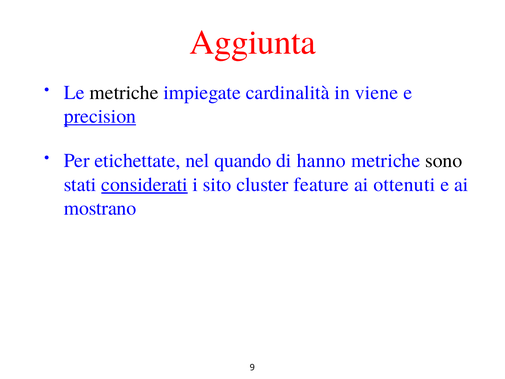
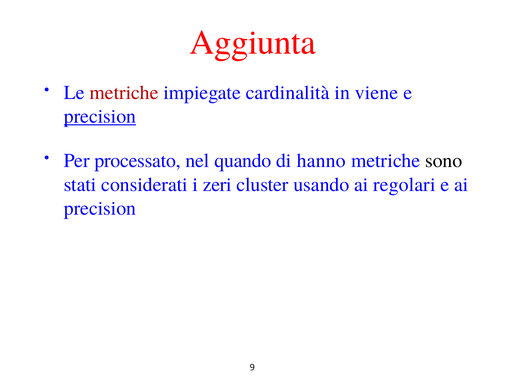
metriche colour: black -> red (124, 93)
etichettate: etichettate -> processato (138, 161)
considerati underline: present -> none (145, 184)
sito: sito -> zeri (217, 184)
feature: feature -> usando (321, 184)
ottenuti: ottenuti -> regolari (404, 184)
mostrano: mostrano -> precision (100, 208)
